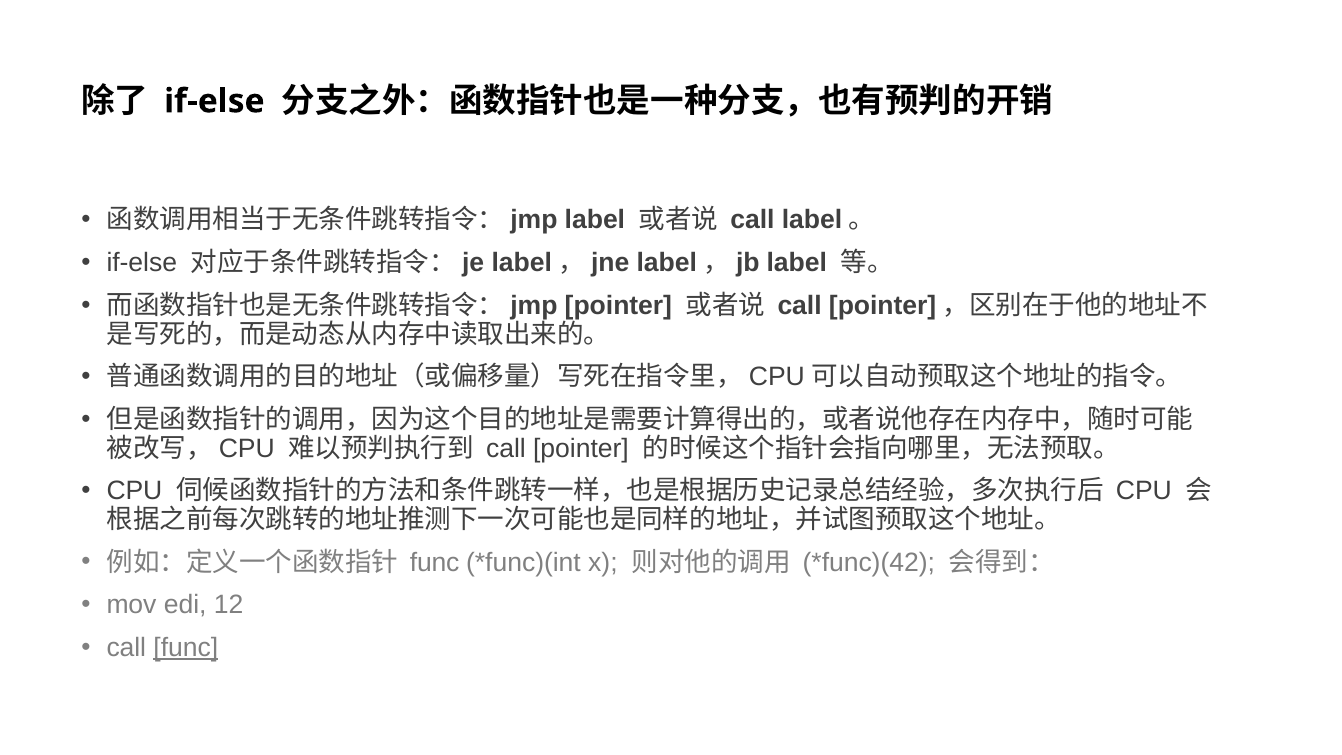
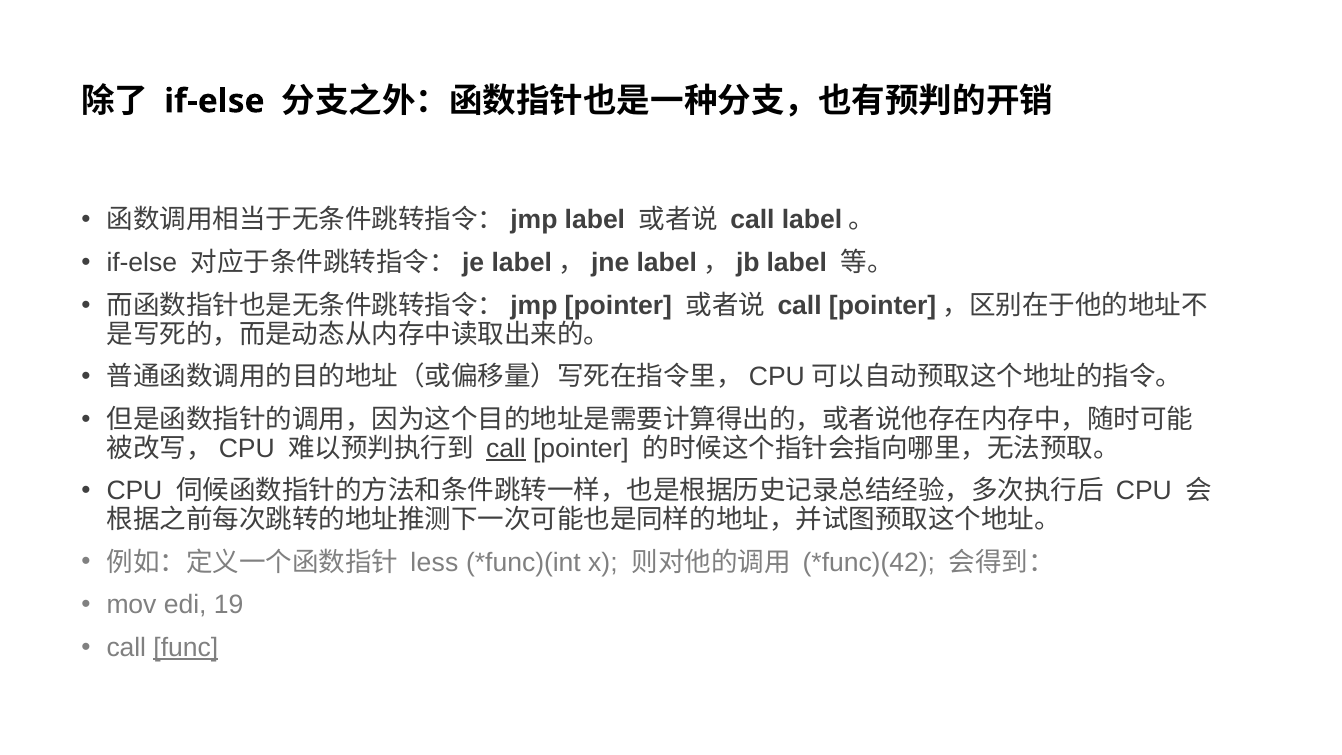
call underline: none -> present (506, 448)
func: func -> less (434, 562)
12: 12 -> 19 (229, 605)
